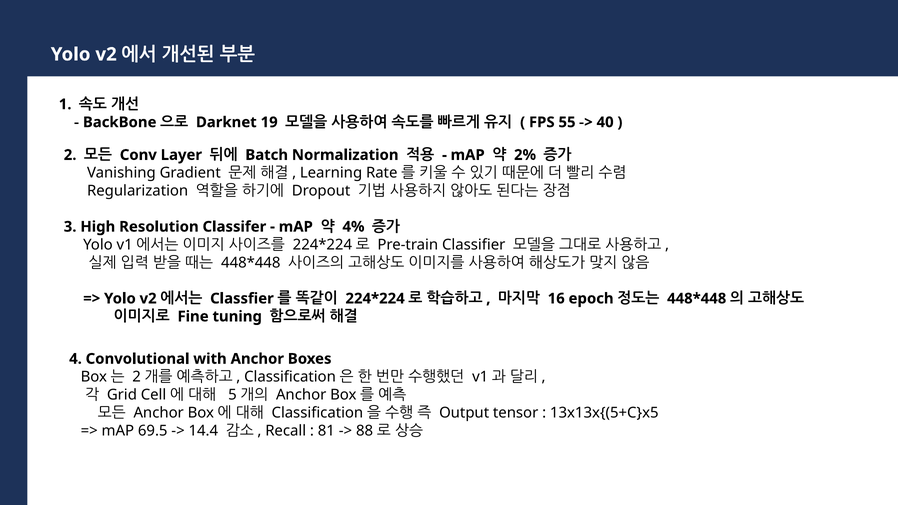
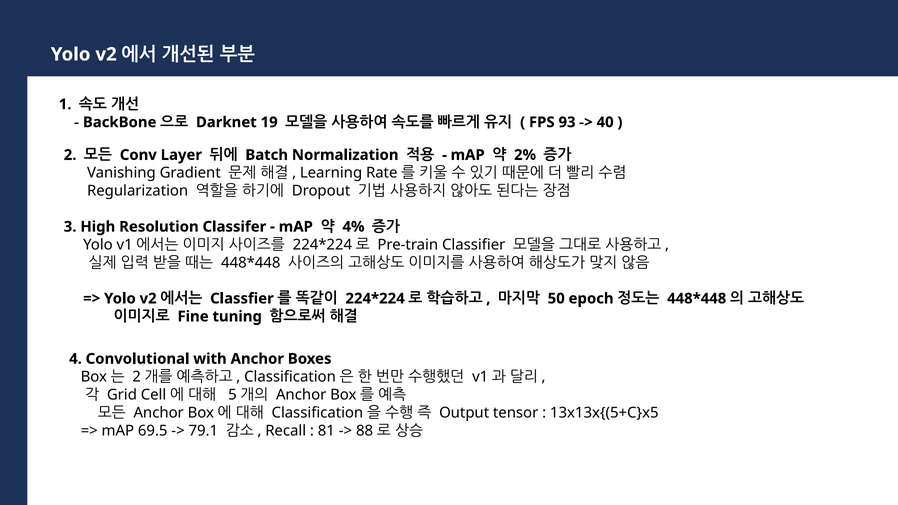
55: 55 -> 93 (567, 122)
16: 16 -> 50 (556, 299)
14.4: 14.4 -> 79.1 (203, 431)
